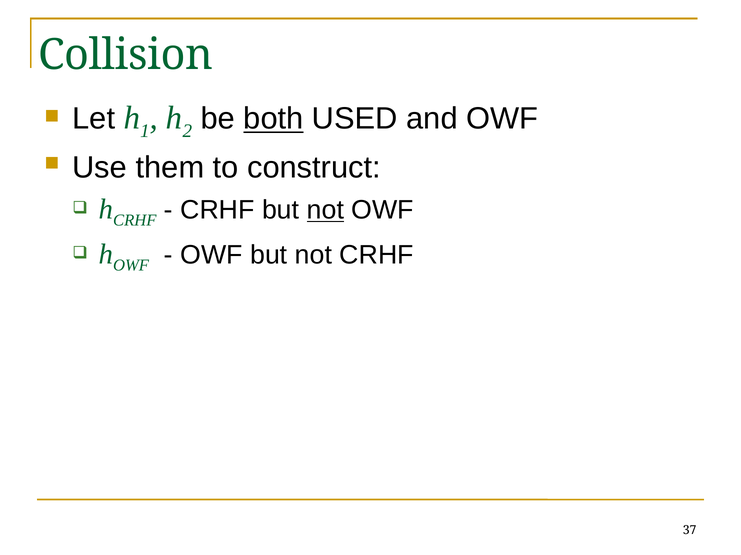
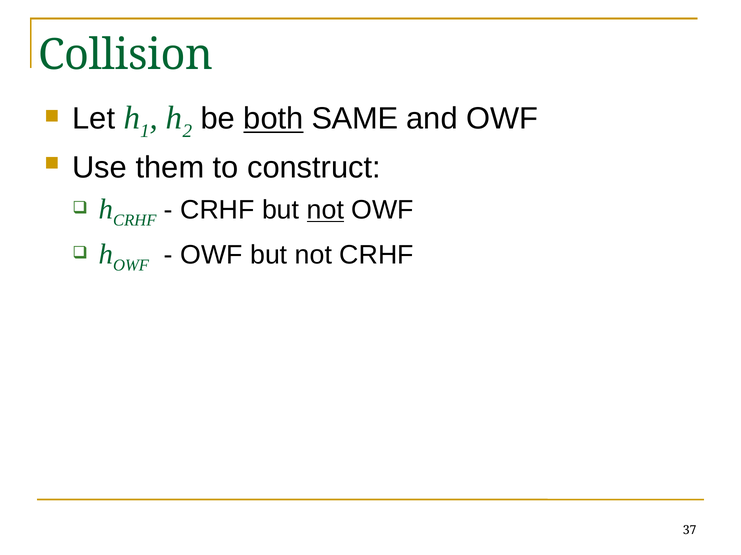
USED: USED -> SAME (355, 119)
